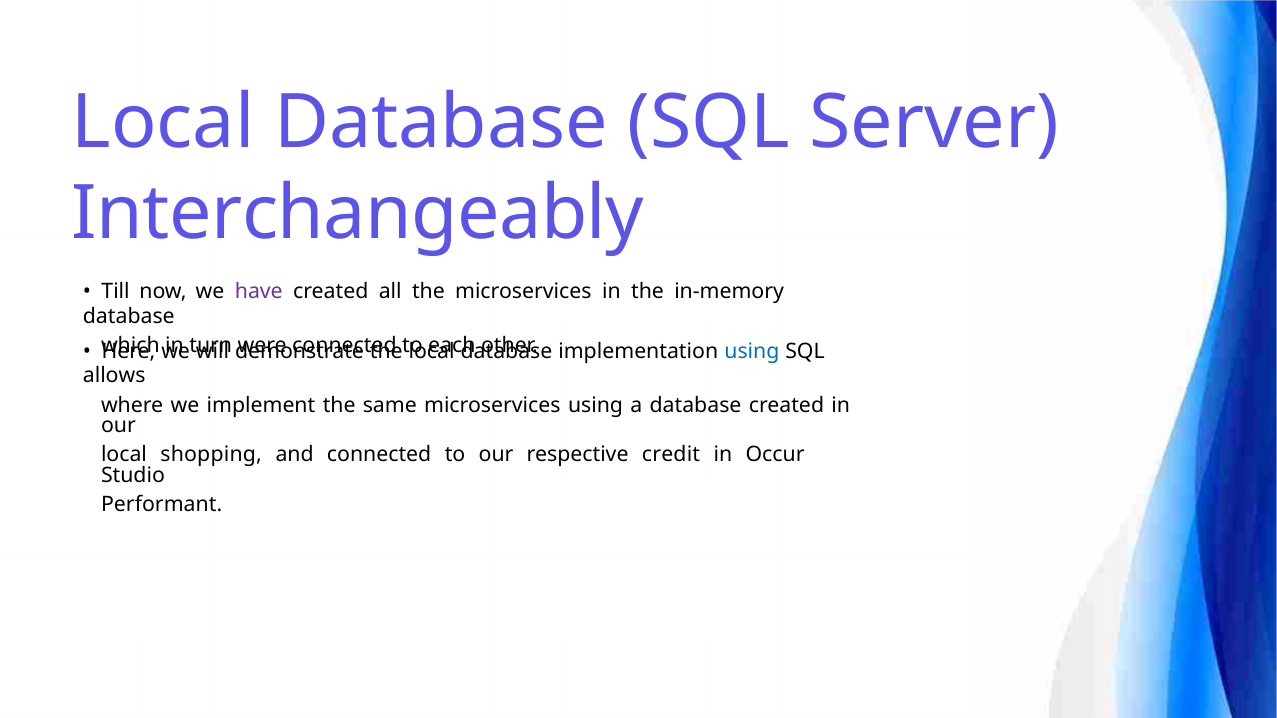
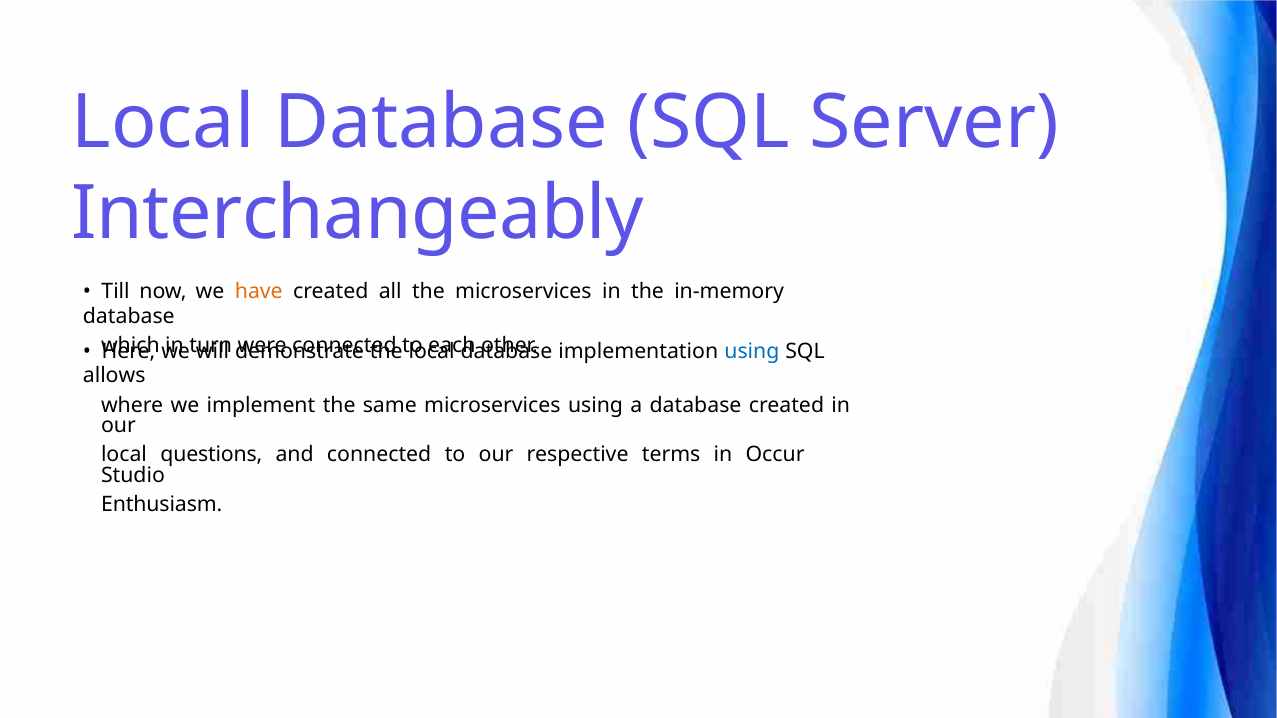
have colour: purple -> orange (259, 292)
shopping: shopping -> questions (211, 455)
credit: credit -> terms (671, 455)
Performant: Performant -> Enthusiasm (162, 505)
